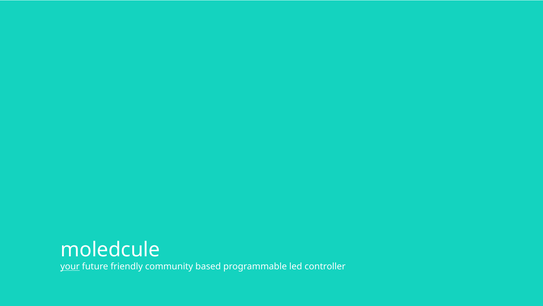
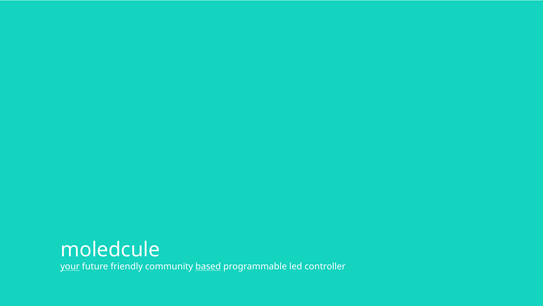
based underline: none -> present (208, 266)
